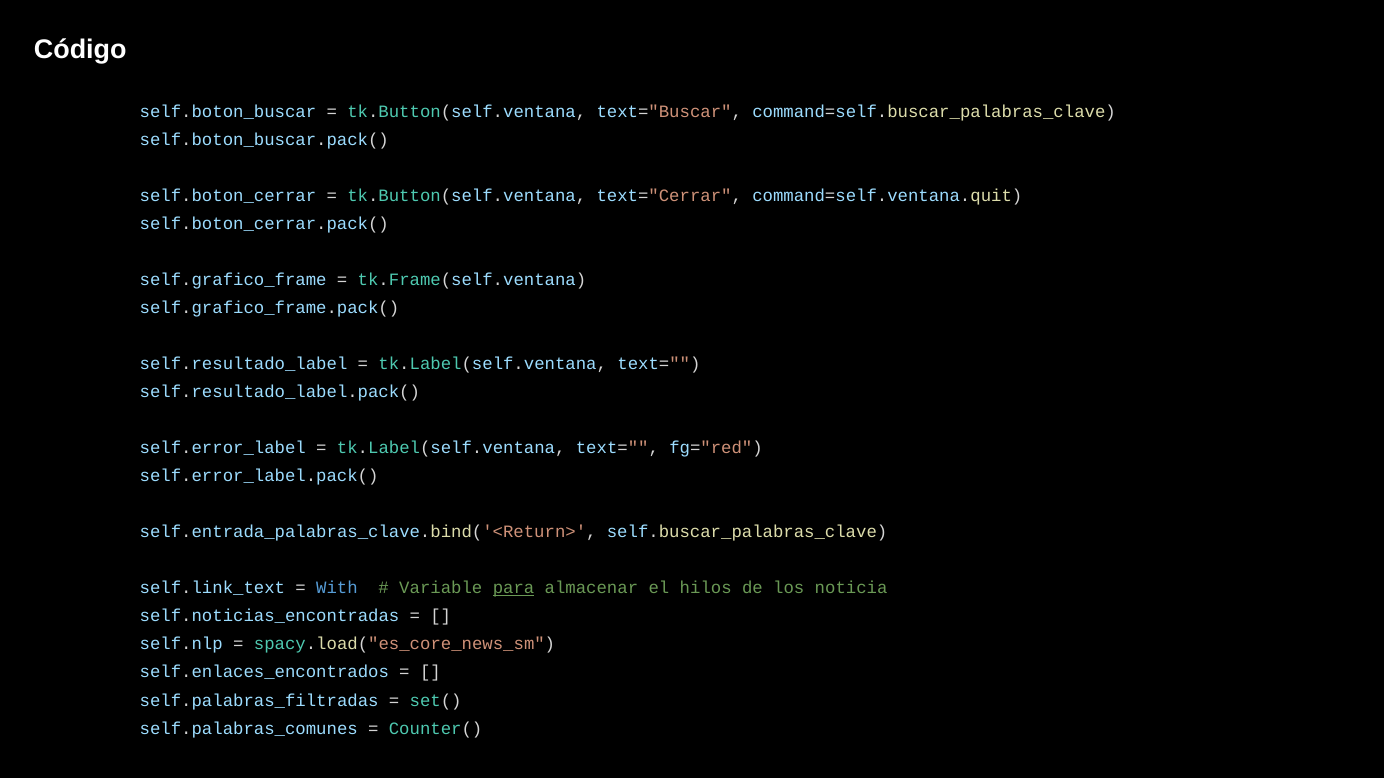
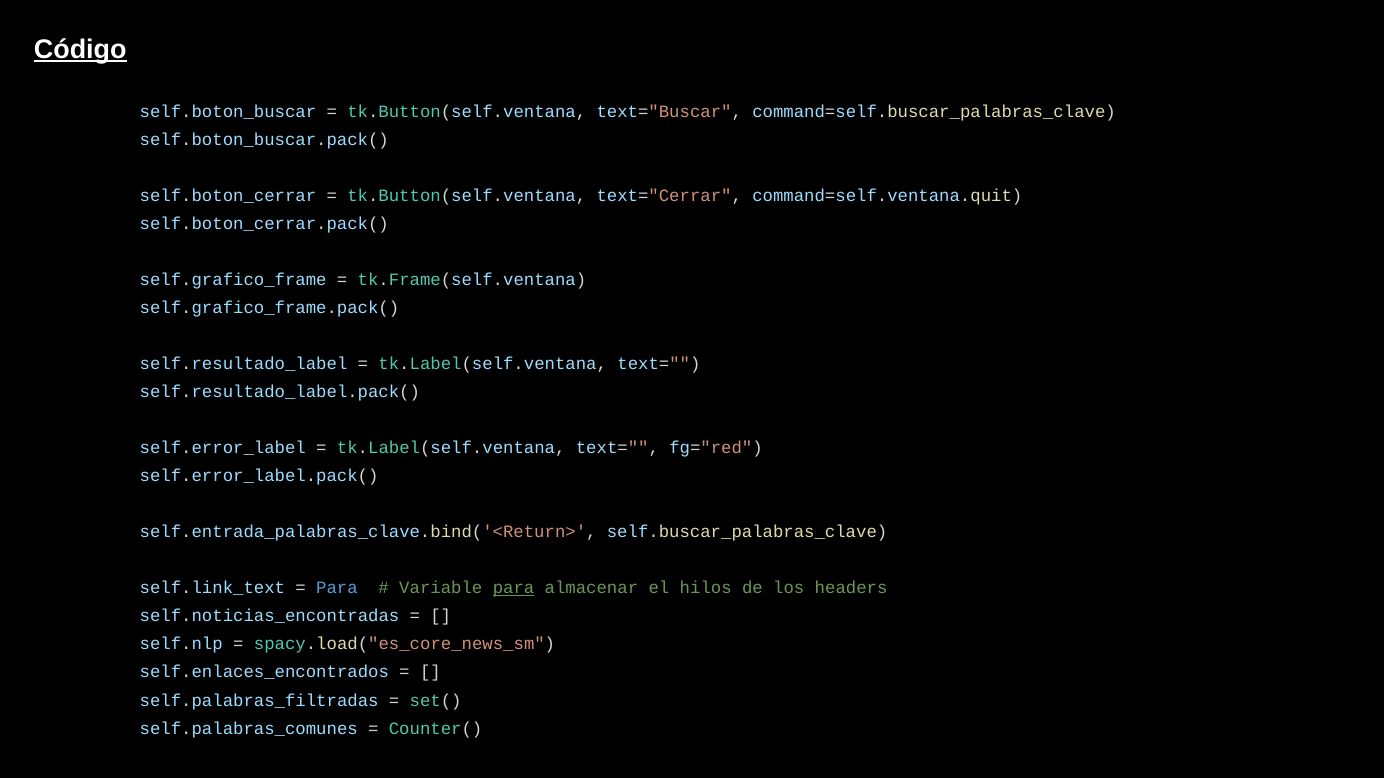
Código underline: none -> present (80, 49)
With: With -> Para (337, 589)
noticia: noticia -> headers (851, 589)
